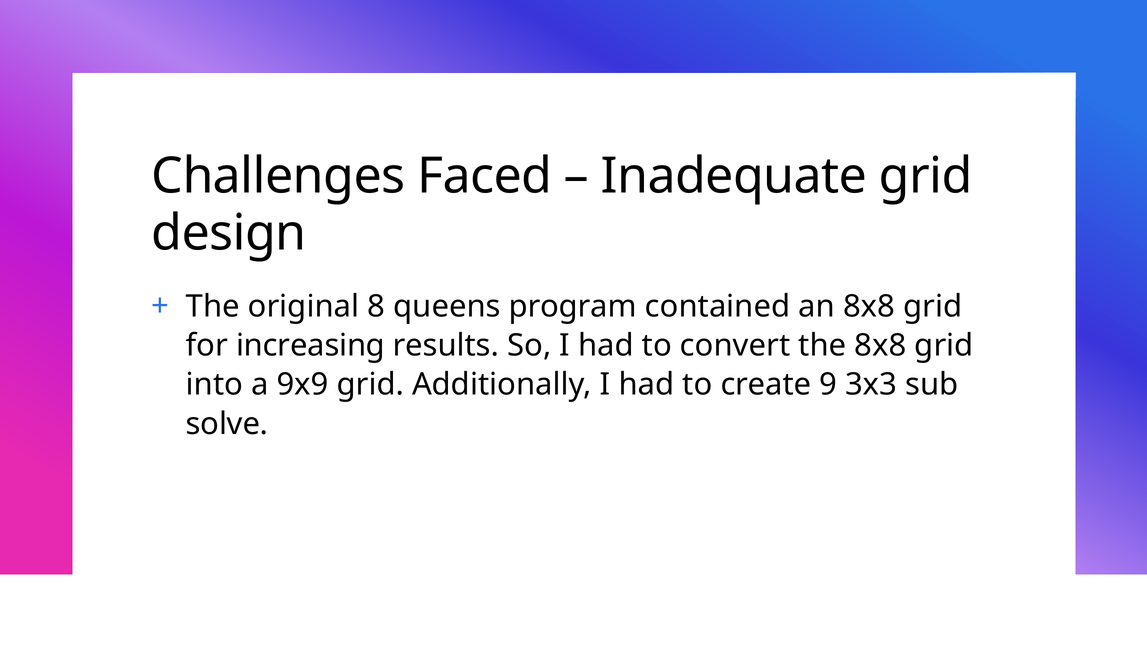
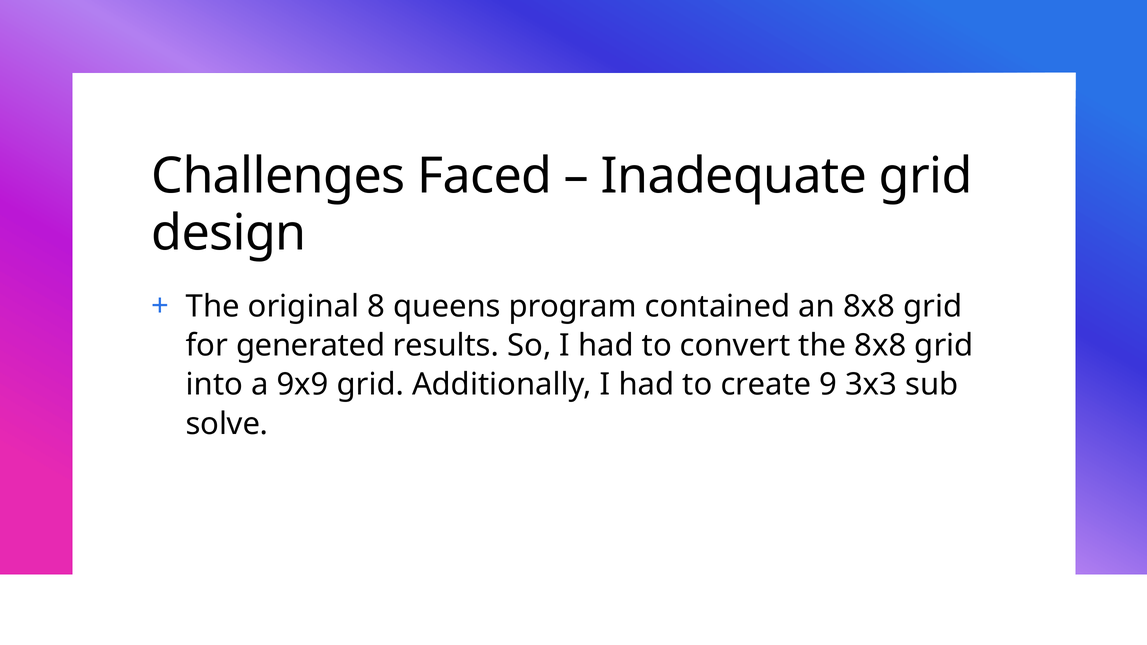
increasing: increasing -> generated (311, 346)
